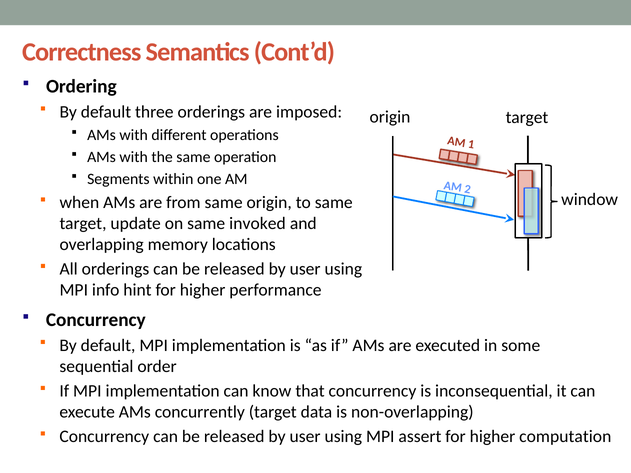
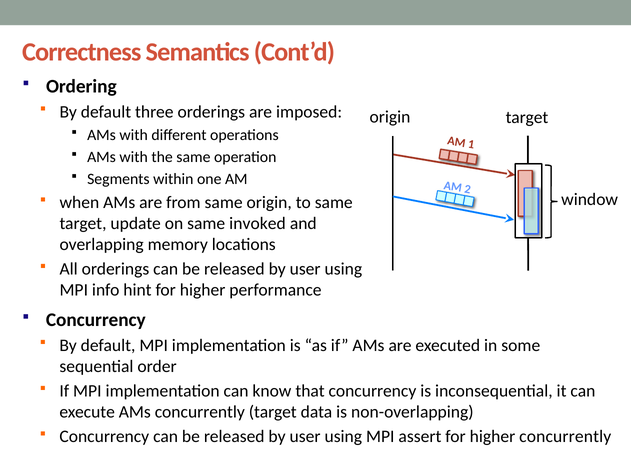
higher computation: computation -> concurrently (565, 437)
